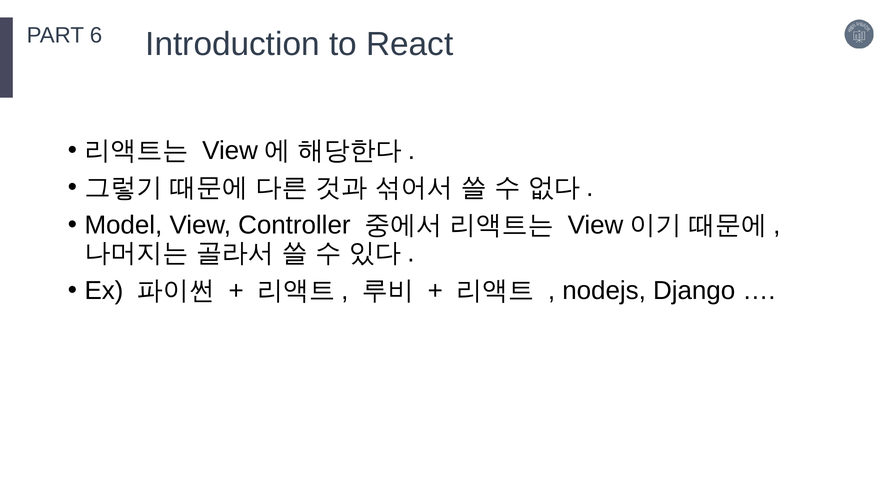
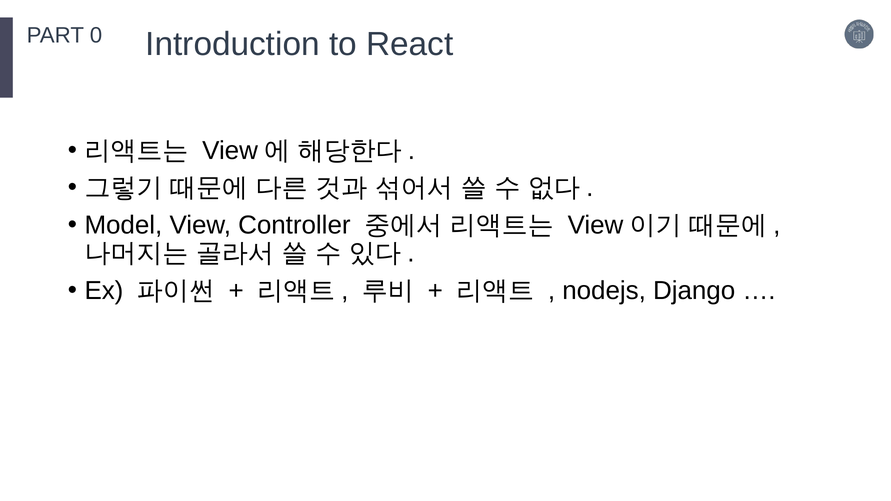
6: 6 -> 0 (96, 36)
